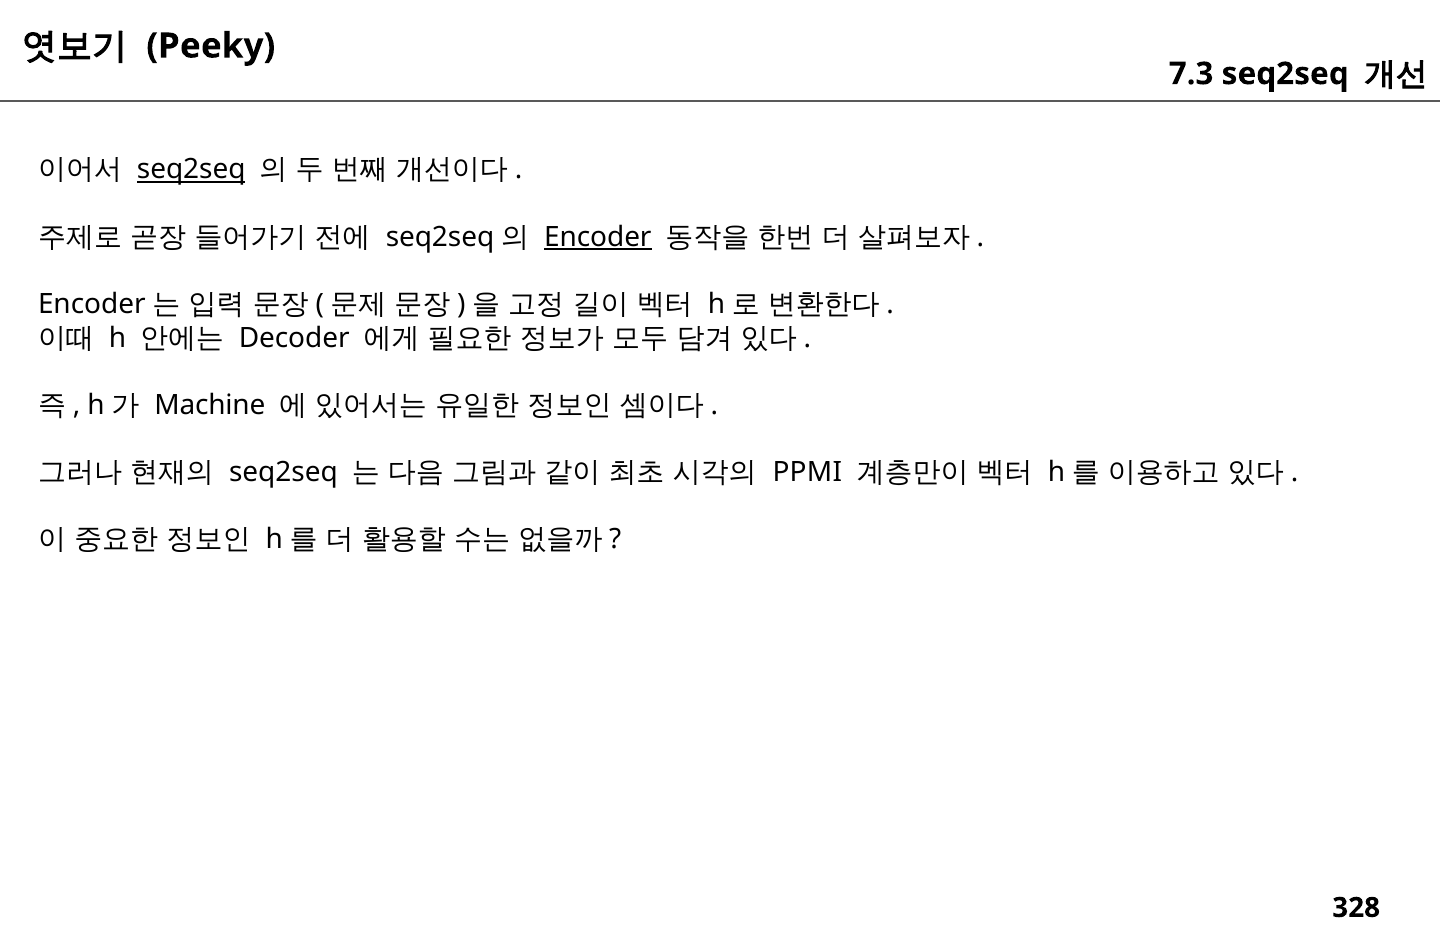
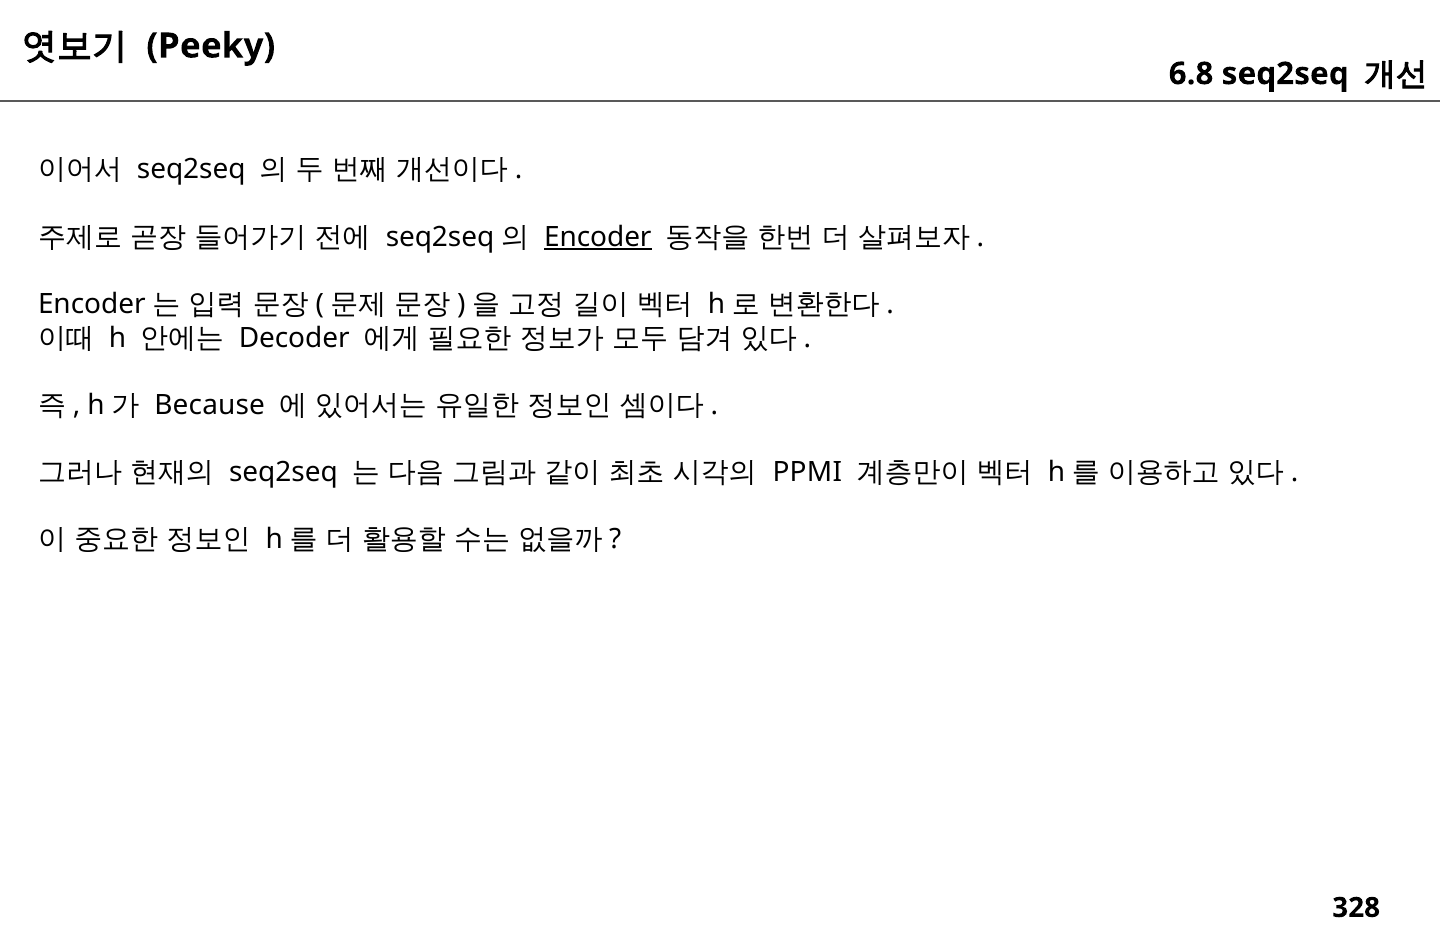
7.3: 7.3 -> 6.8 (1191, 74)
seq2seq underline: present -> none (191, 170)
Machine: Machine -> Because (210, 405)
